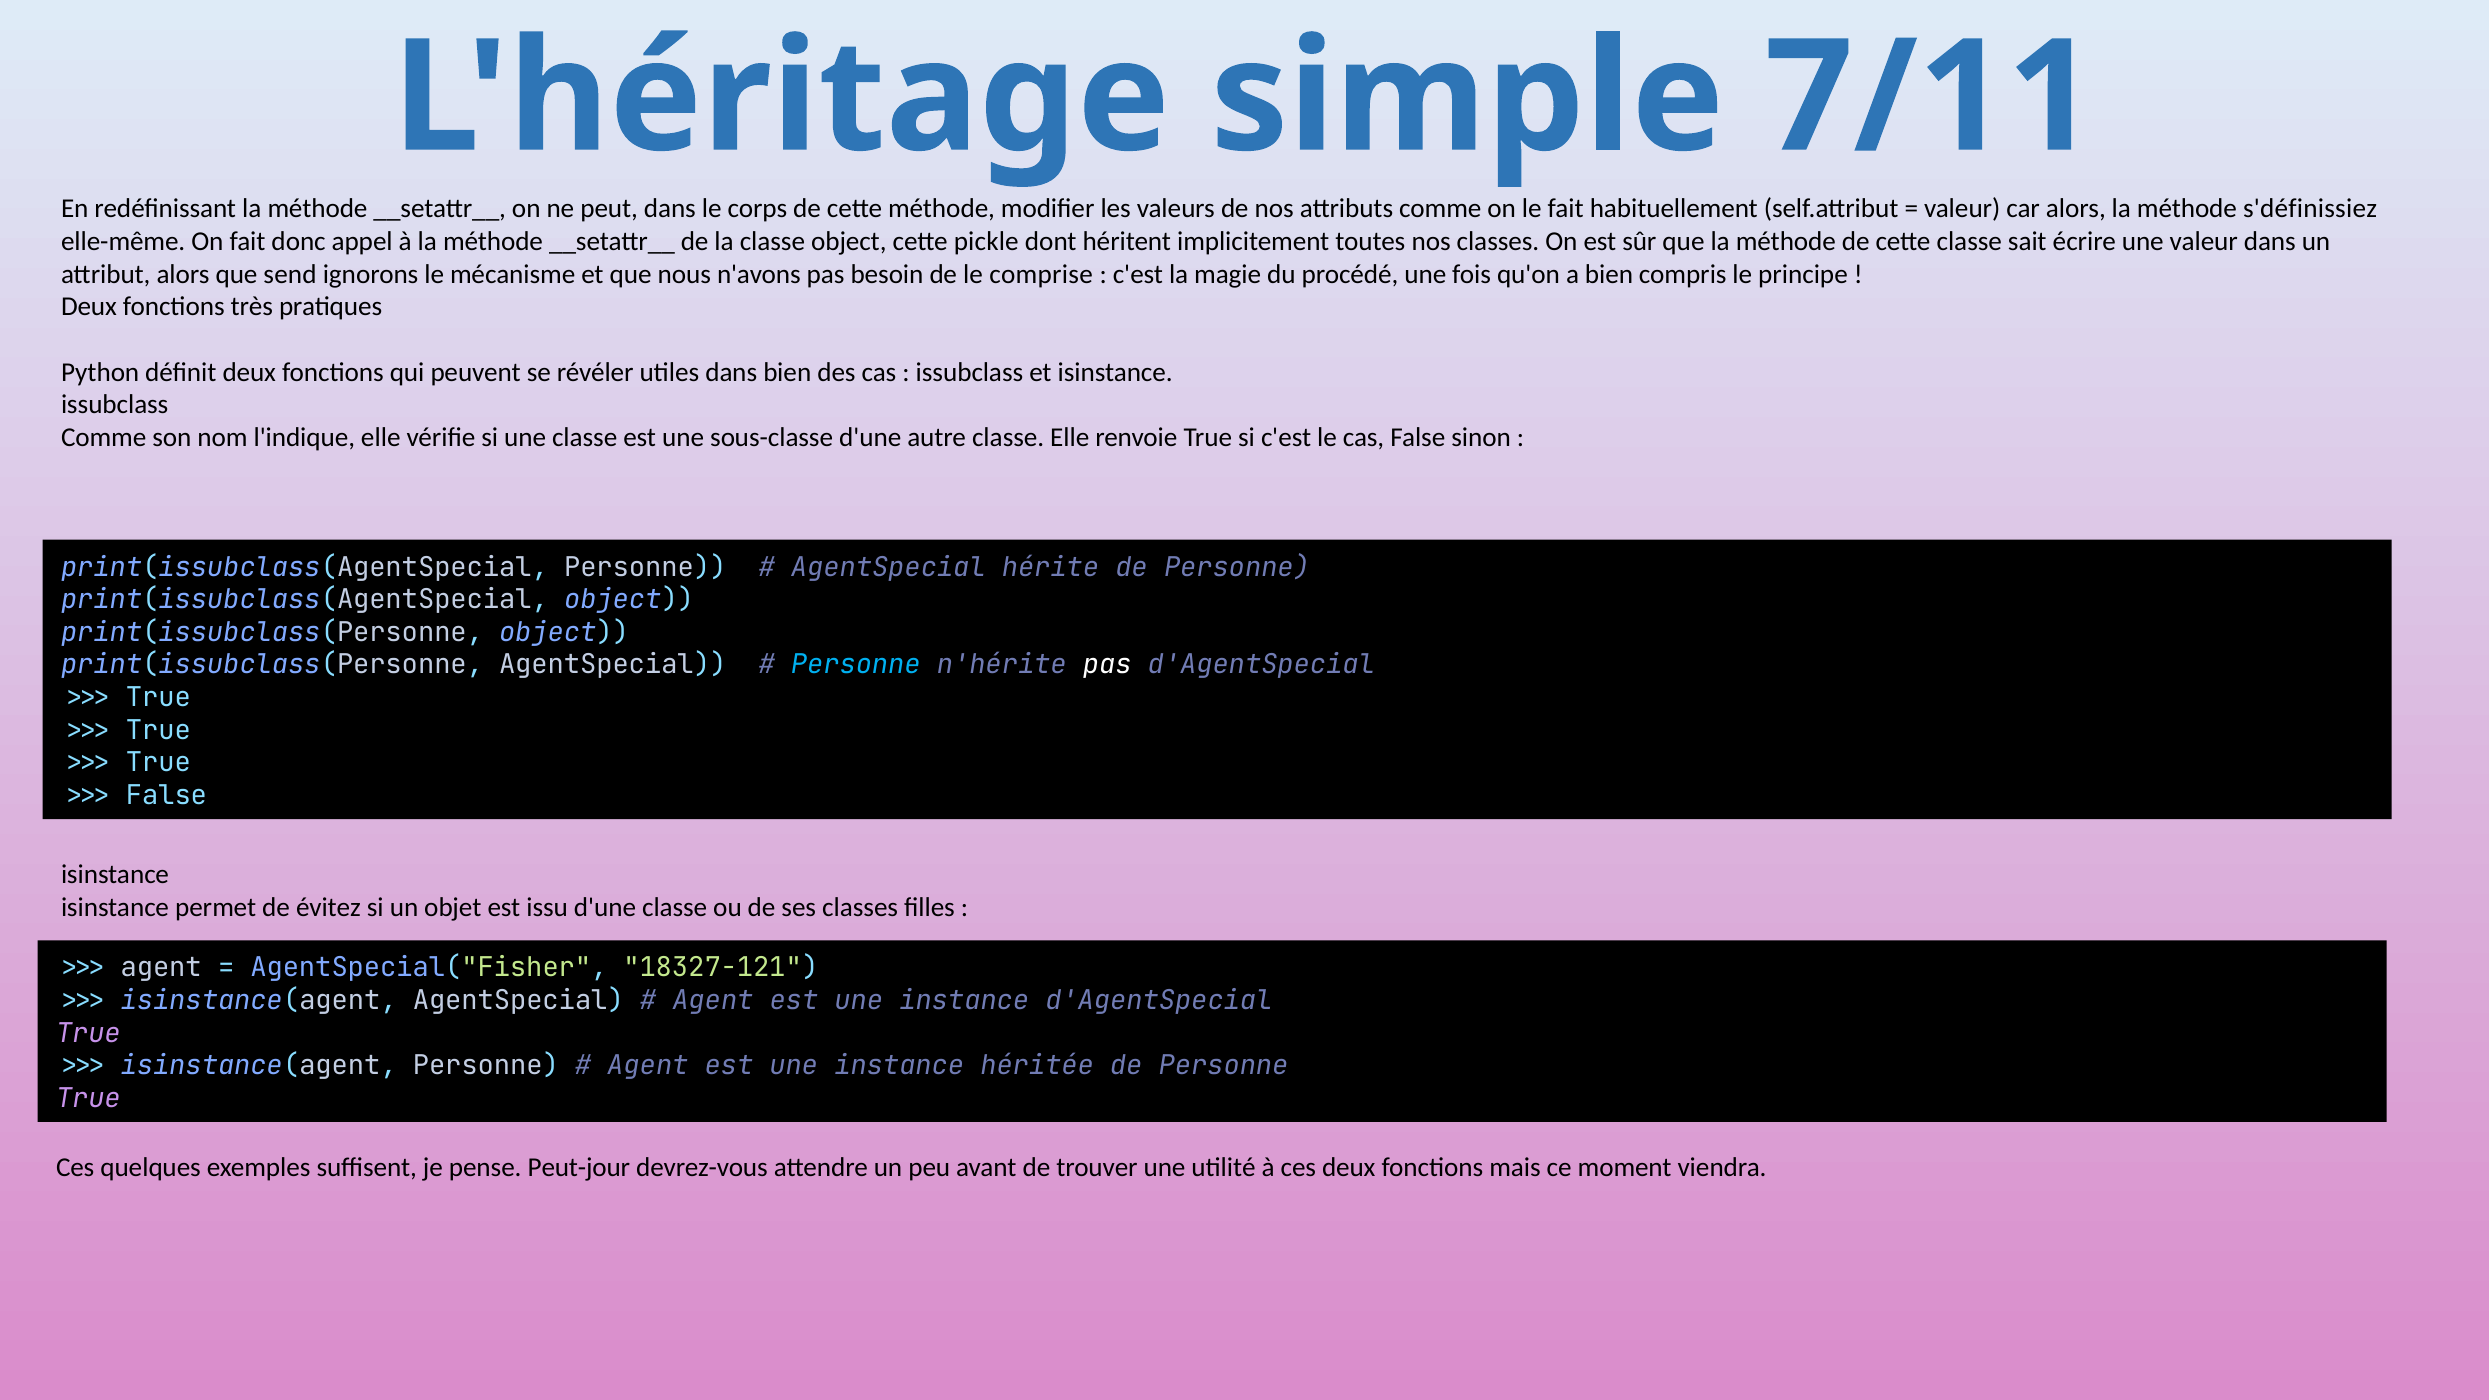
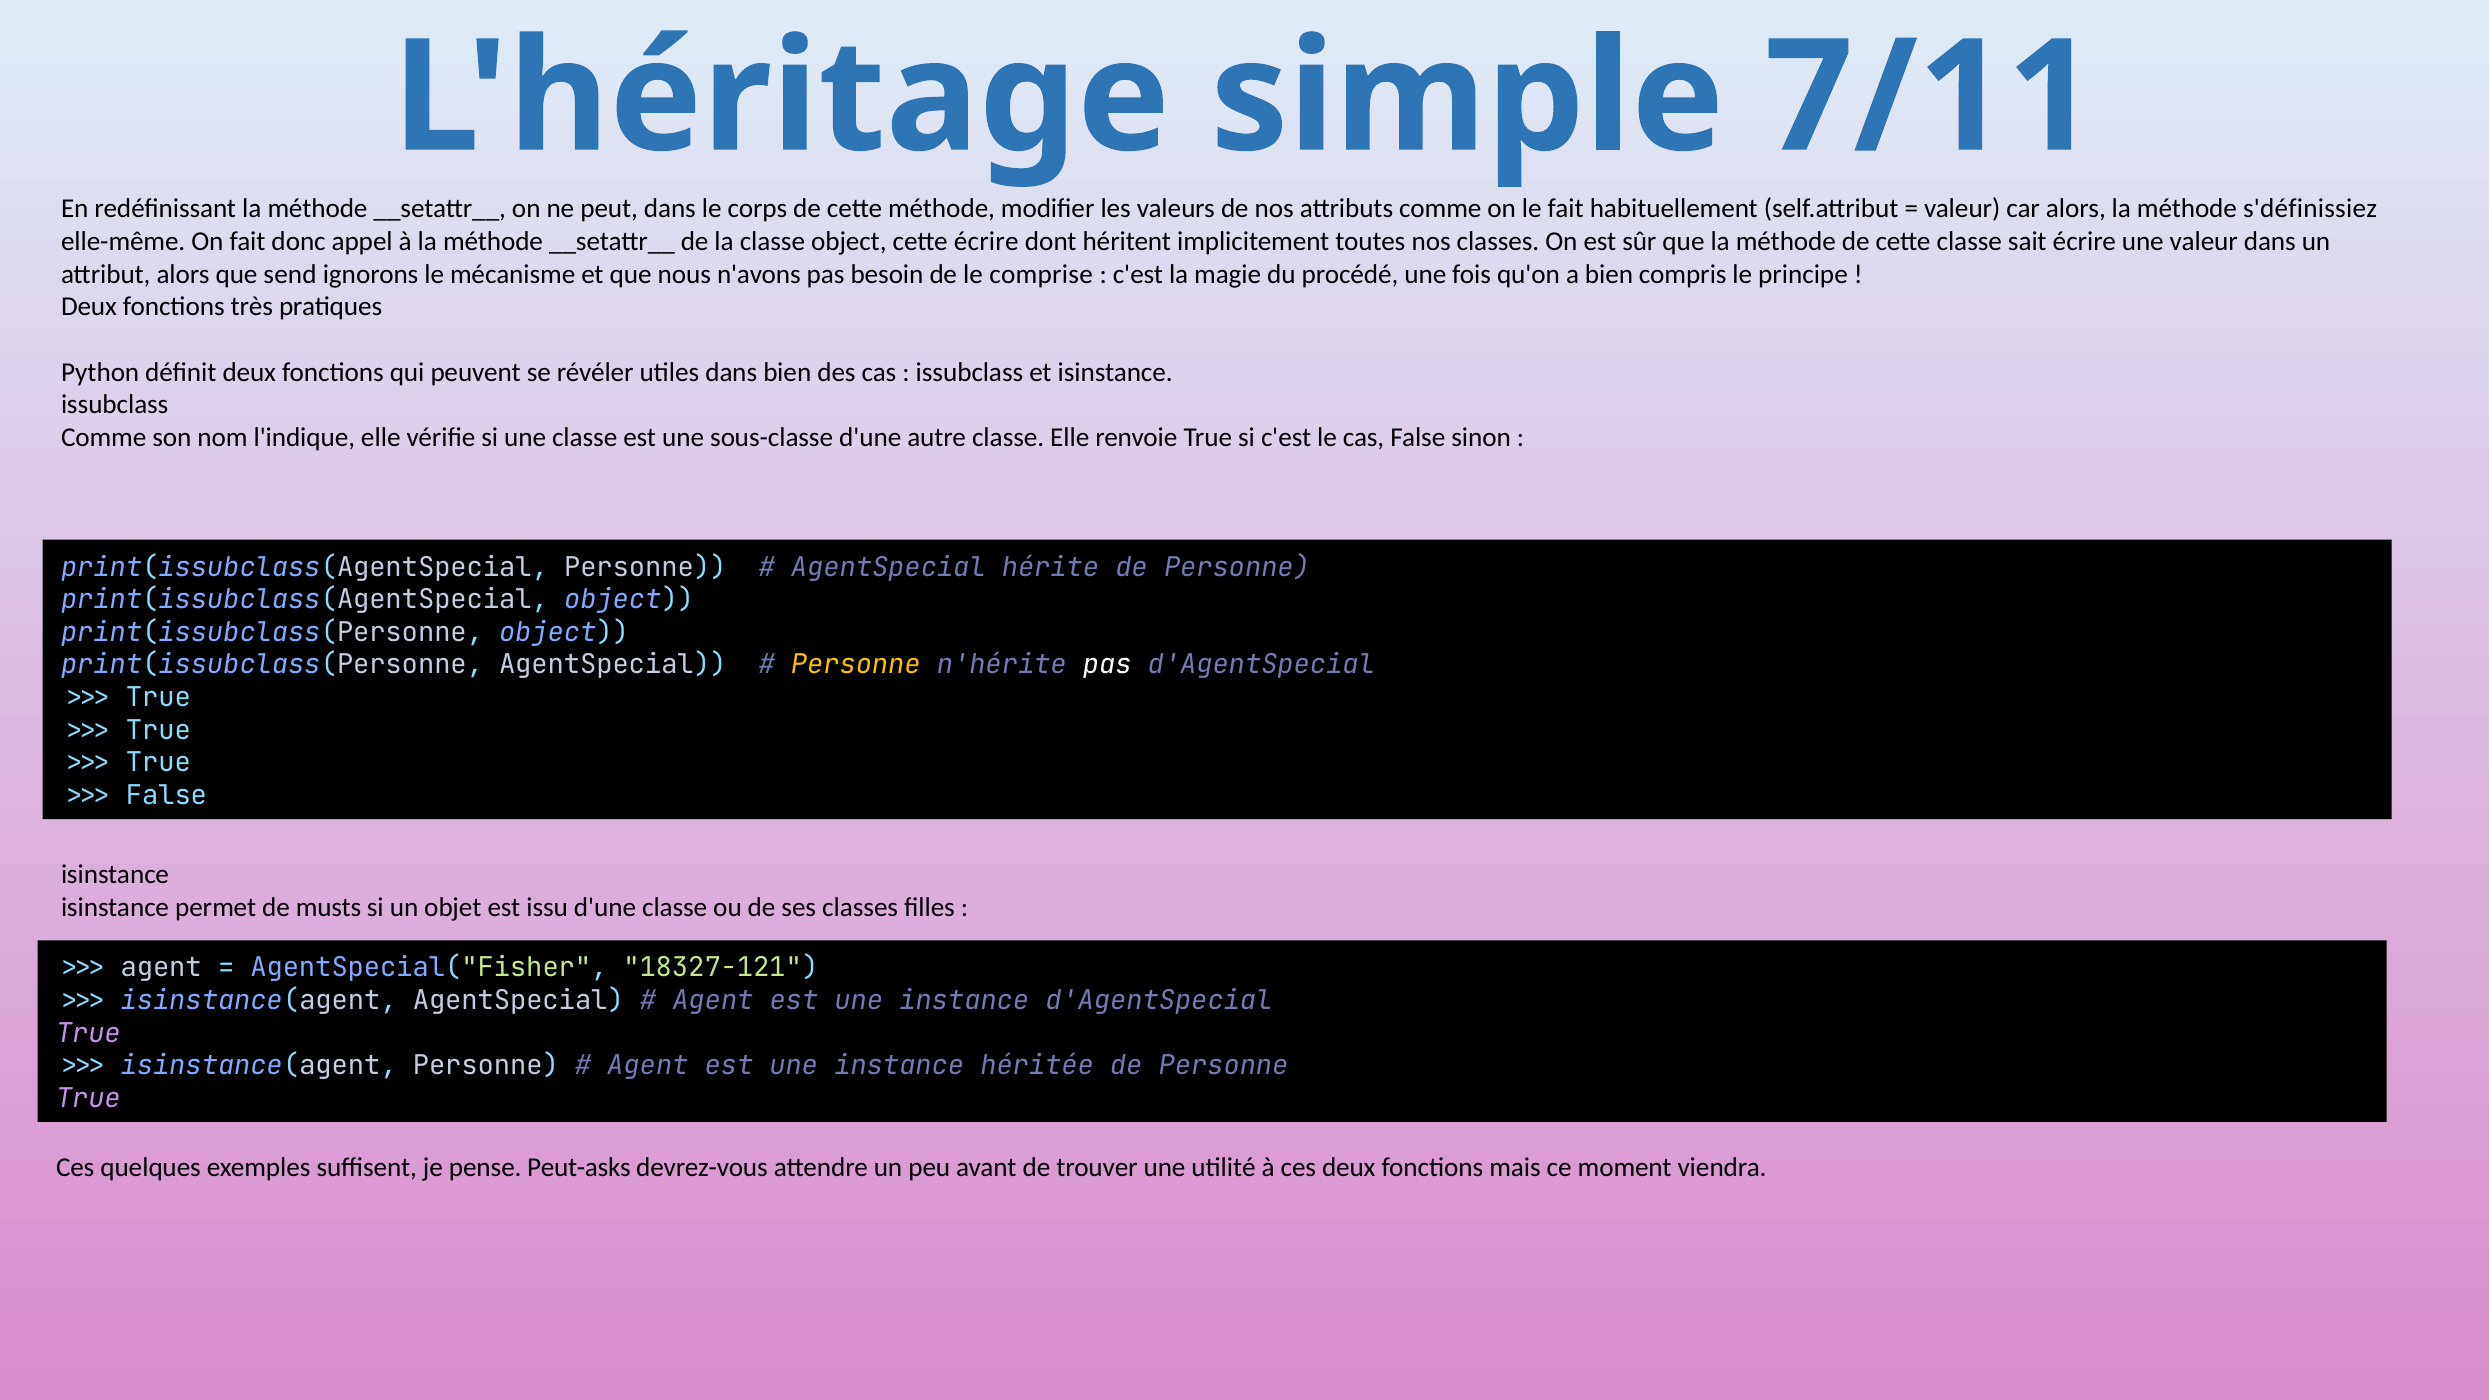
cette pickle: pickle -> écrire (986, 242)
Personne colour: light blue -> yellow (856, 665)
évitez: évitez -> musts (329, 907)
Peut-jour: Peut-jour -> Peut-asks (579, 1168)
